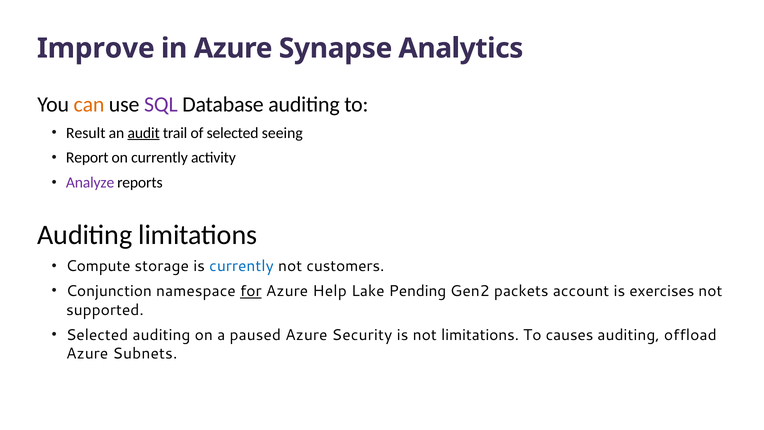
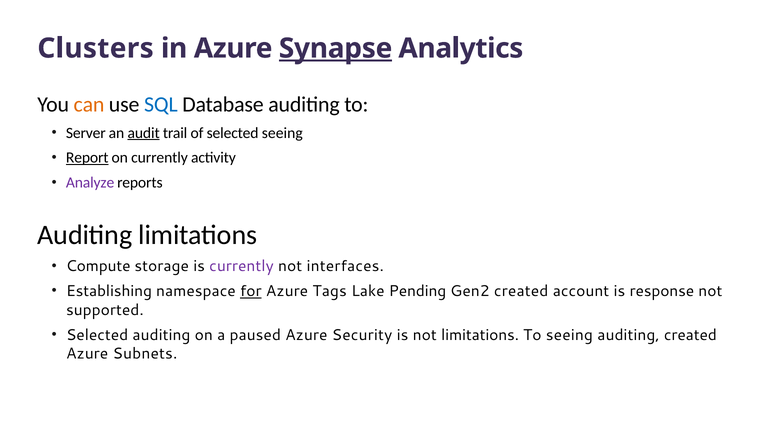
Improve: Improve -> Clusters (96, 48)
Synapse underline: none -> present (336, 48)
SQL colour: purple -> blue (161, 105)
Result: Result -> Server (86, 133)
Report underline: none -> present (87, 158)
currently colour: blue -> purple (241, 266)
customers: customers -> interfaces (345, 266)
Conjunction: Conjunction -> Establishing (109, 291)
Help: Help -> Tags (330, 291)
Gen2 packets: packets -> created (521, 291)
exercises: exercises -> response (662, 291)
To causes: causes -> seeing (569, 335)
auditing offload: offload -> created (690, 335)
